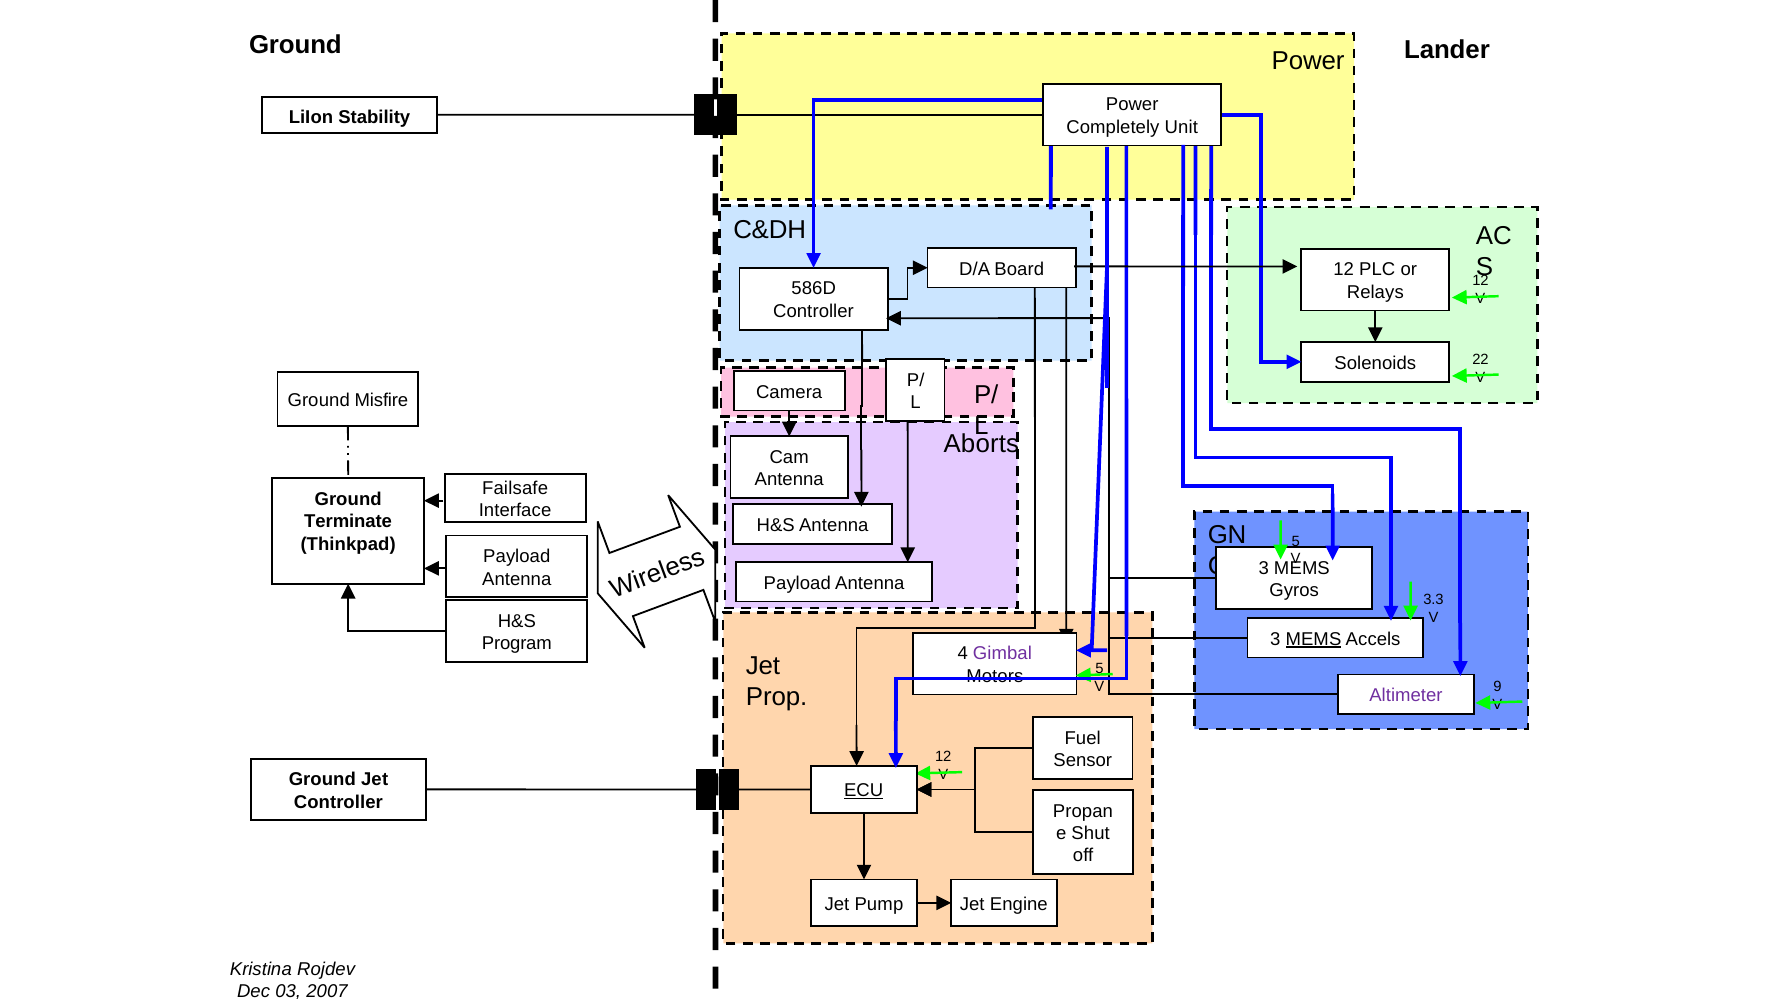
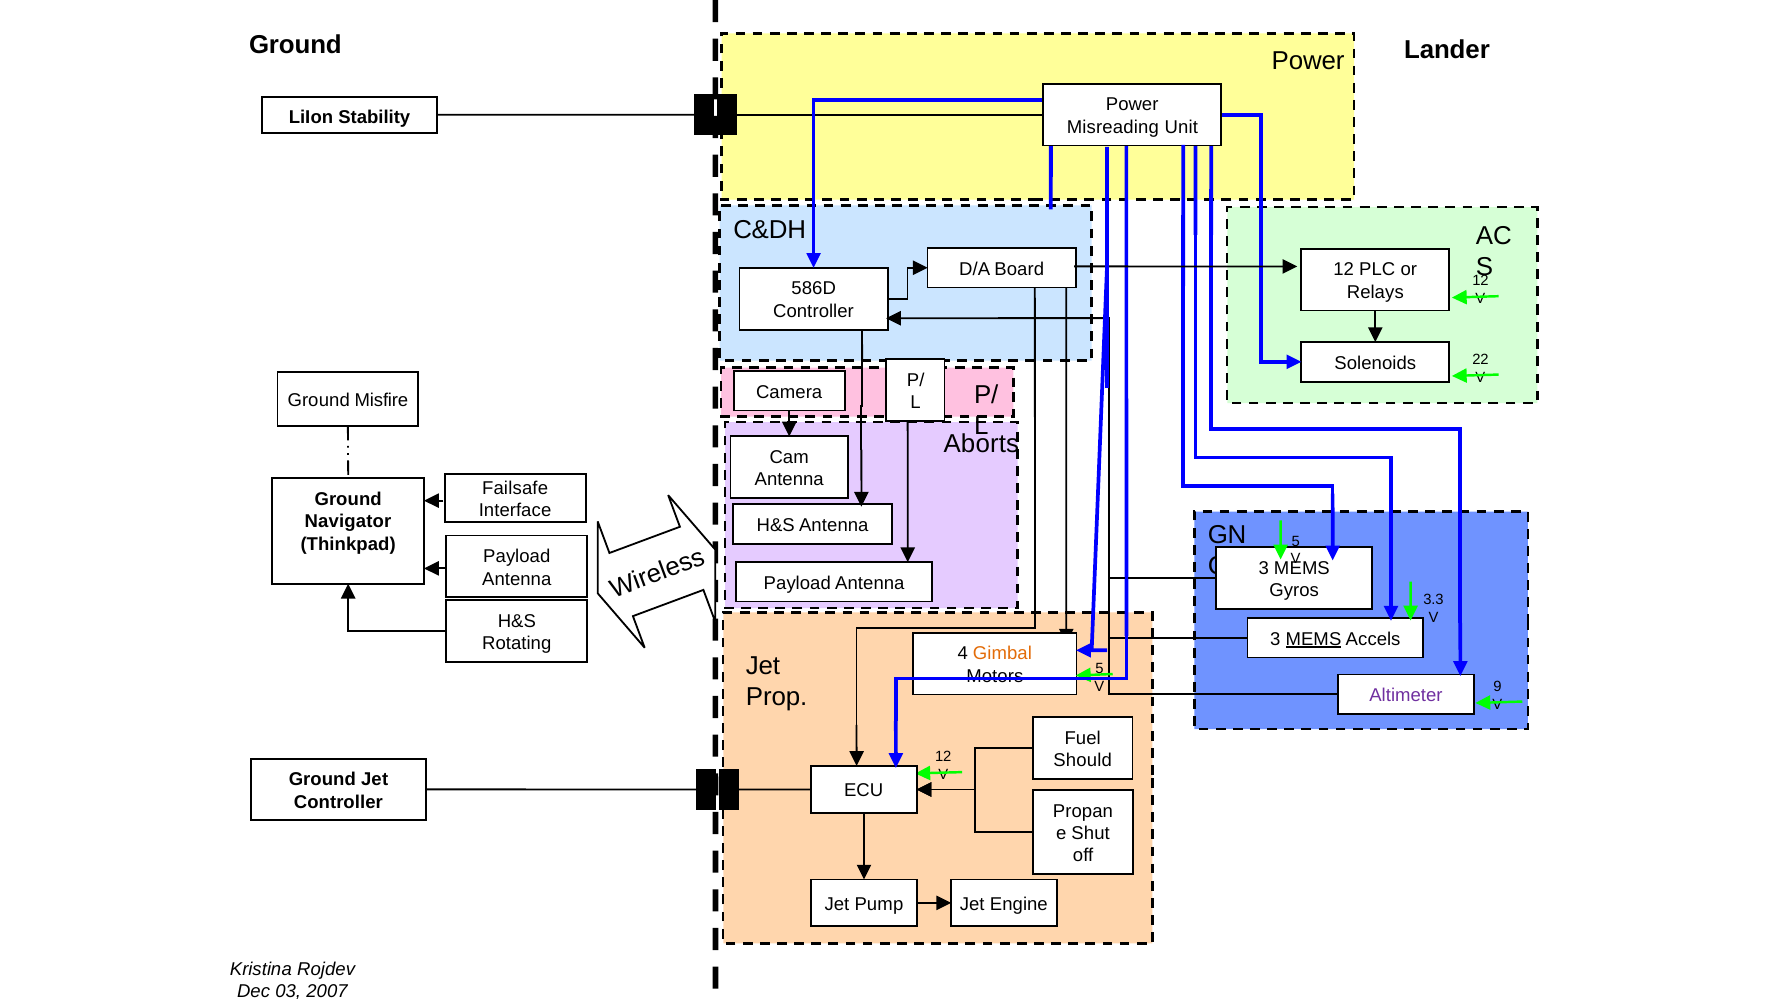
Completely: Completely -> Misreading (1113, 127)
Terminate: Terminate -> Navigator (348, 522)
Program: Program -> Rotating (517, 644)
Gimbal colour: purple -> orange (1002, 654)
Sensor: Sensor -> Should (1083, 761)
ECU underline: present -> none (864, 791)
